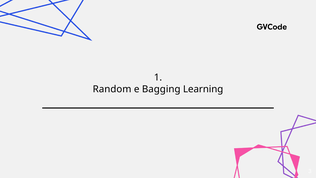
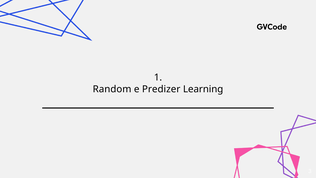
Bagging: Bagging -> Predizer (161, 89)
